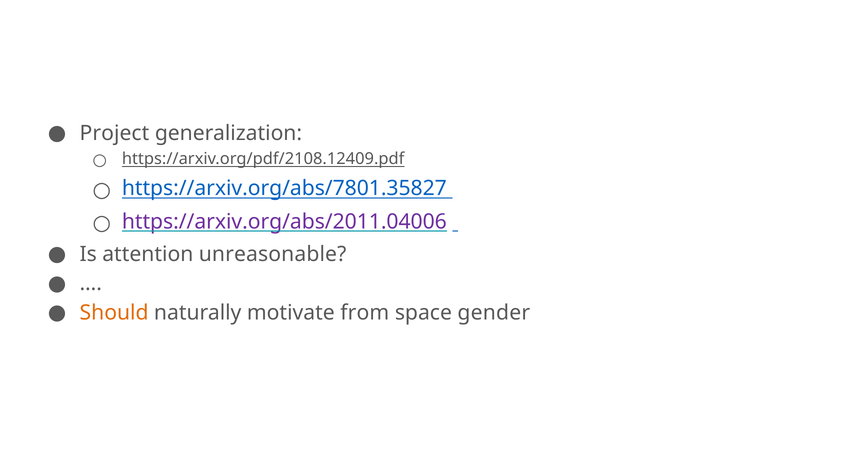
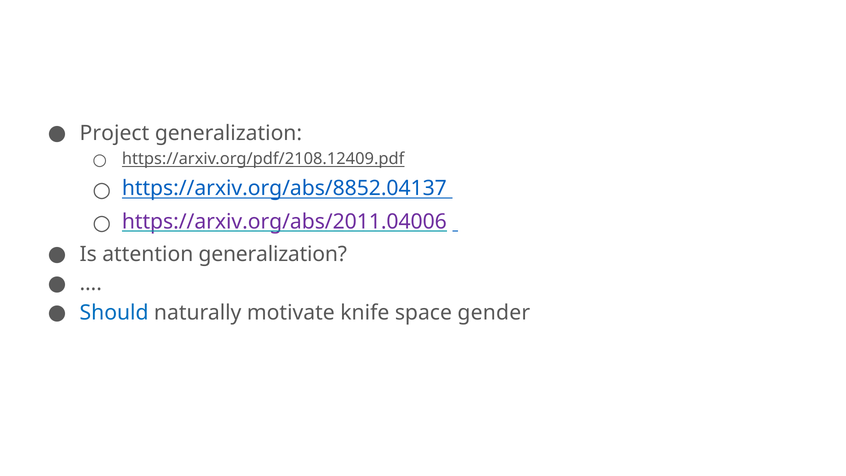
https://arxiv.org/abs/7801.35827: https://arxiv.org/abs/7801.35827 -> https://arxiv.org/abs/8852.04137 (284, 188)
attention unreasonable: unreasonable -> generalization (273, 254)
Should colour: orange -> blue (114, 312)
from: from -> knife (365, 312)
